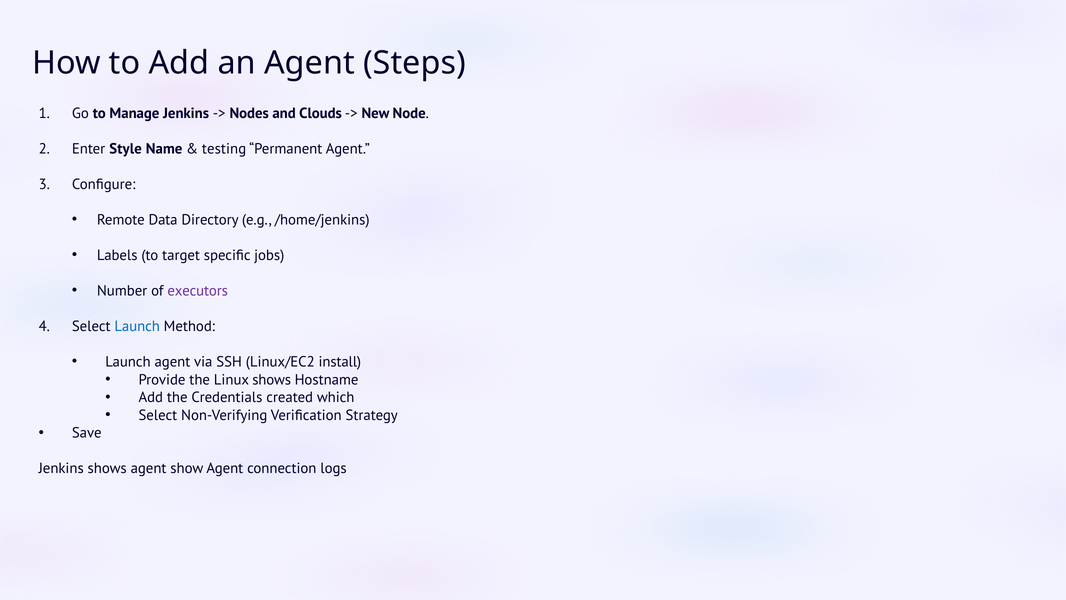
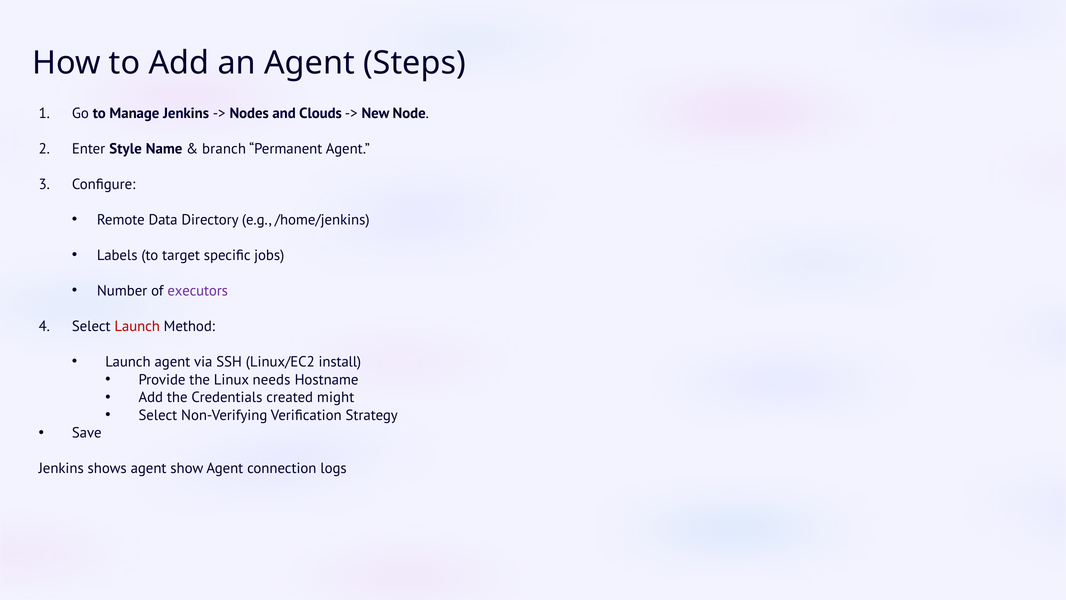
testing: testing -> branch (224, 149)
Launch colour: blue -> red (137, 326)
Linux shows: shows -> needs (272, 379)
which: which -> might (336, 397)
